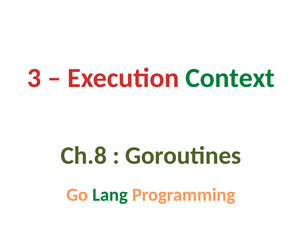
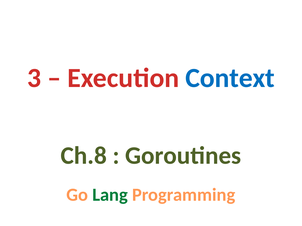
Context colour: green -> blue (230, 78)
